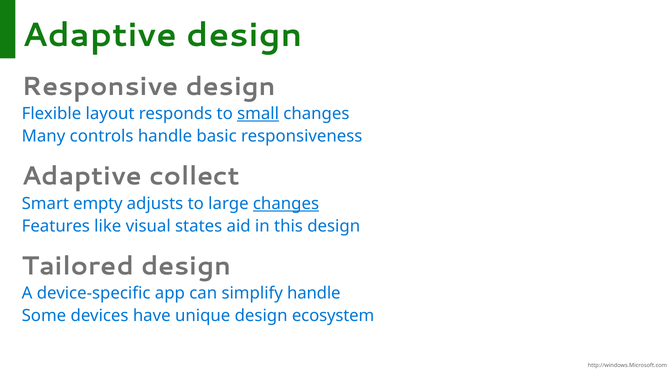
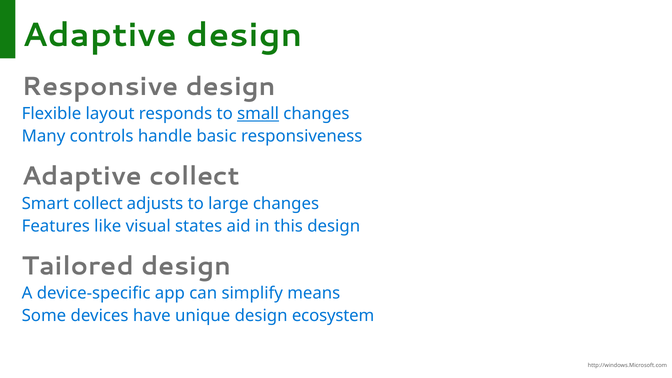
Smart empty: empty -> collect (98, 204)
changes underline: present -> none (286, 204)
simplify handle: handle -> means (314, 293)
